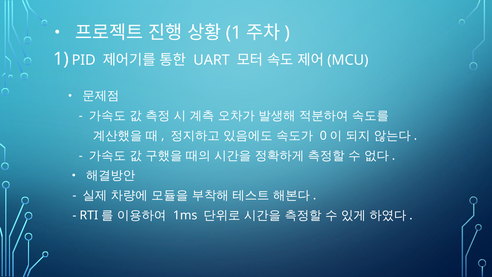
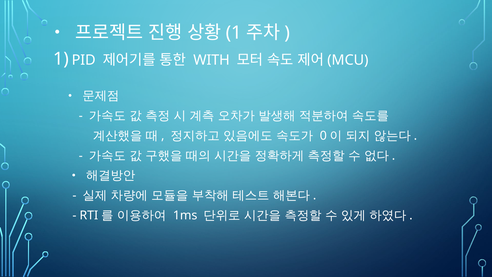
UART: UART -> WITH (212, 60)
